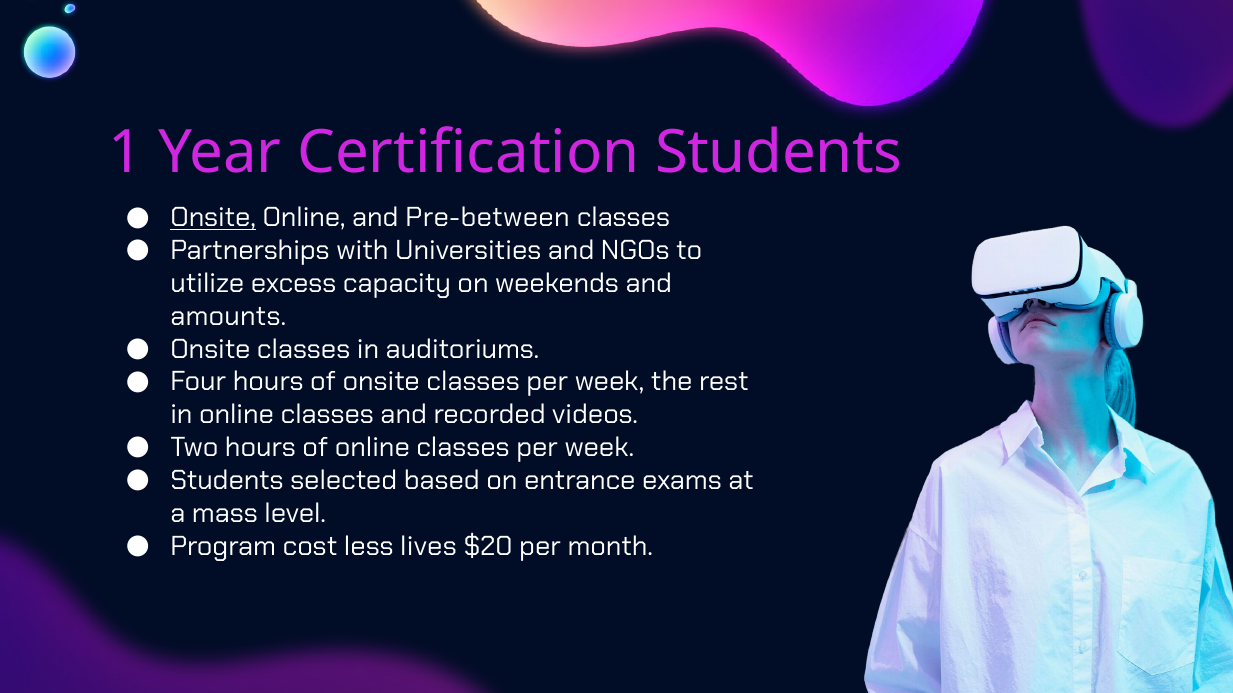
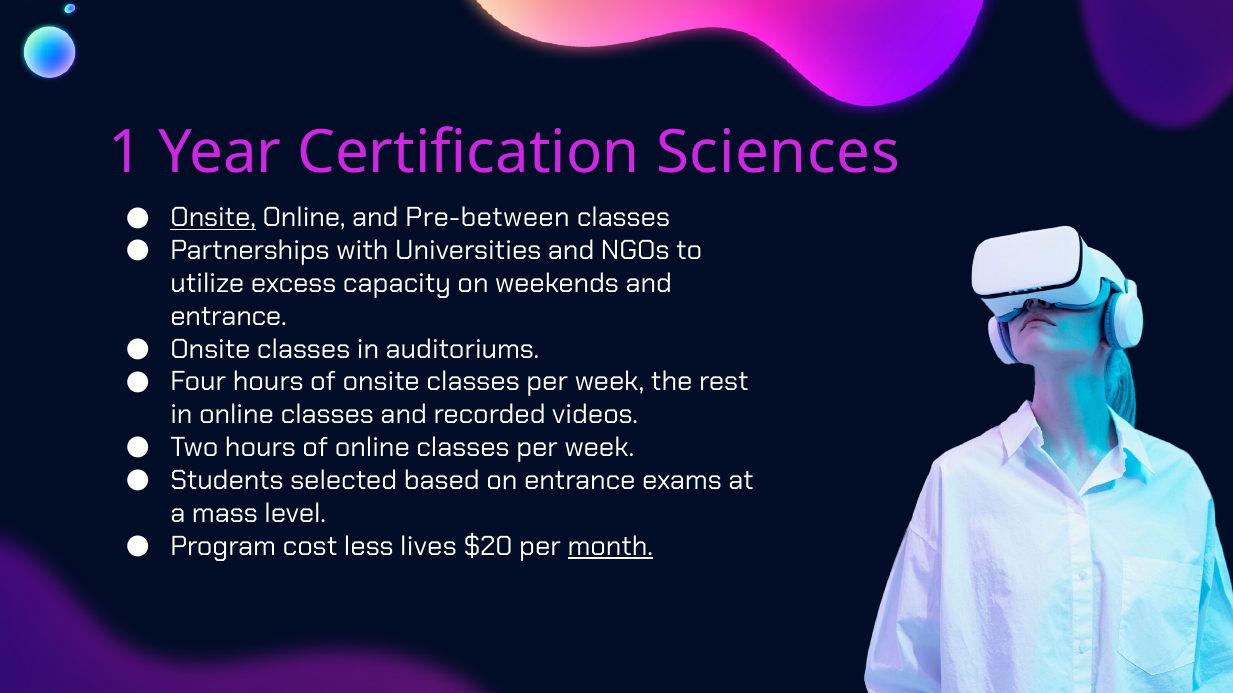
Certification Students: Students -> Sciences (778, 153)
amounts: amounts -> entrance (229, 316)
month underline: none -> present (610, 546)
